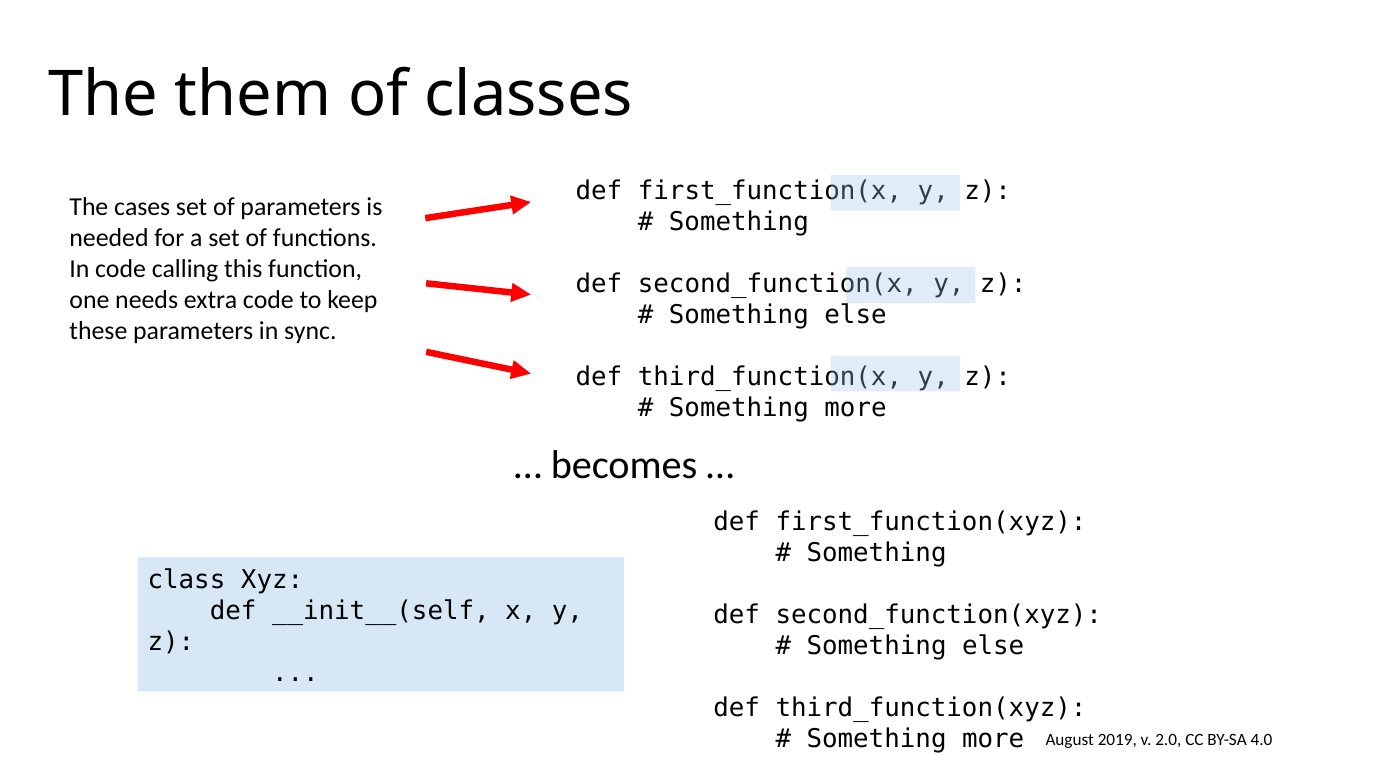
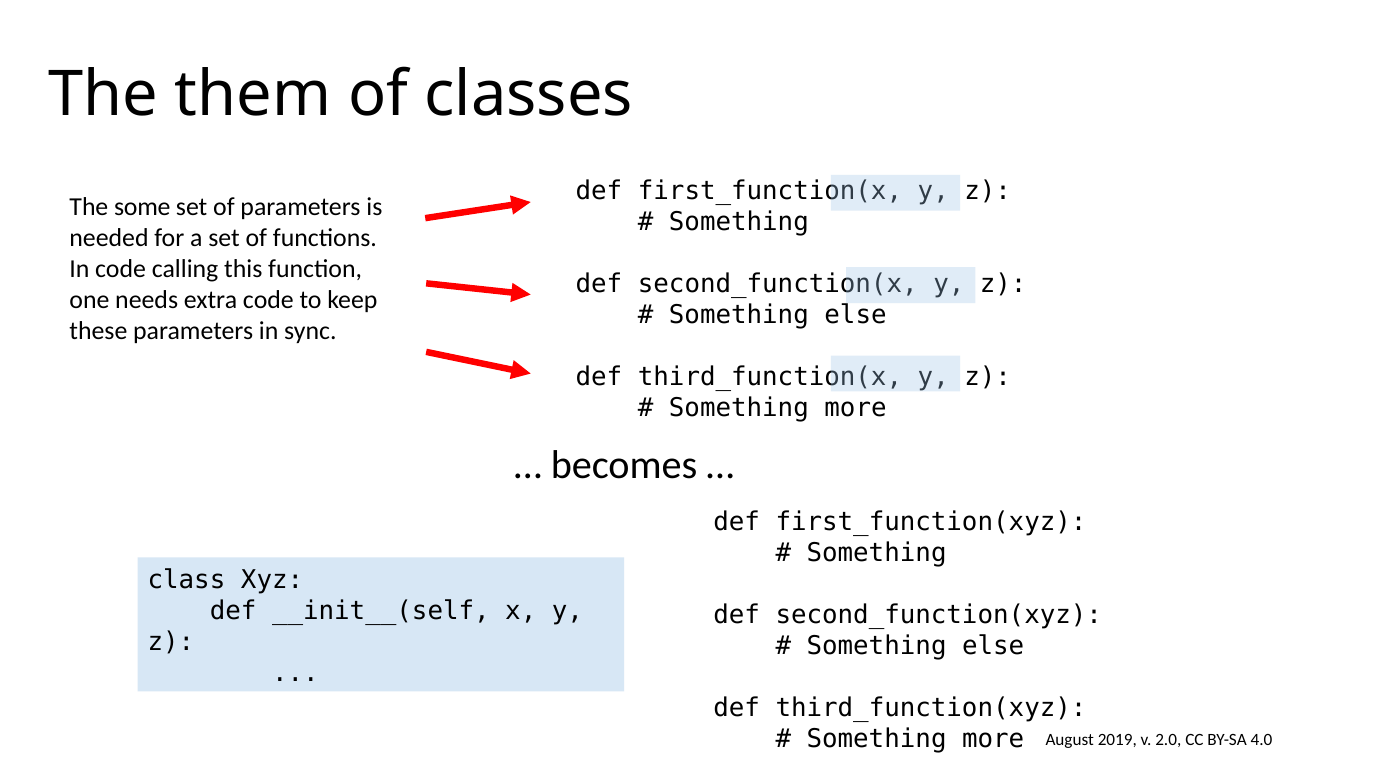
cases: cases -> some (142, 207)
